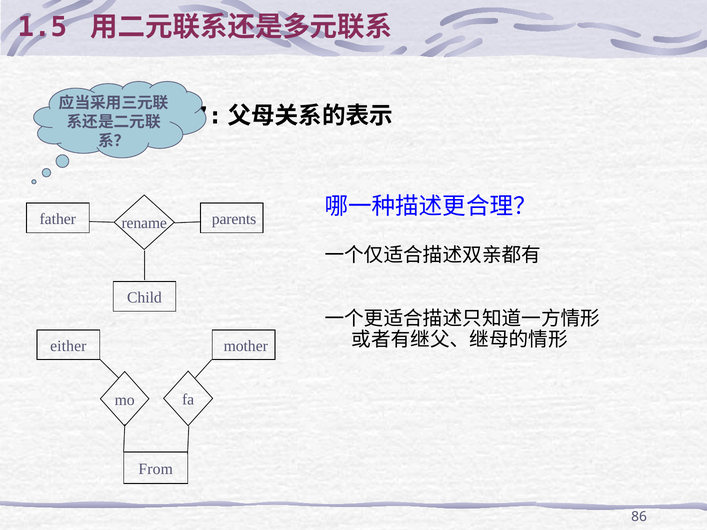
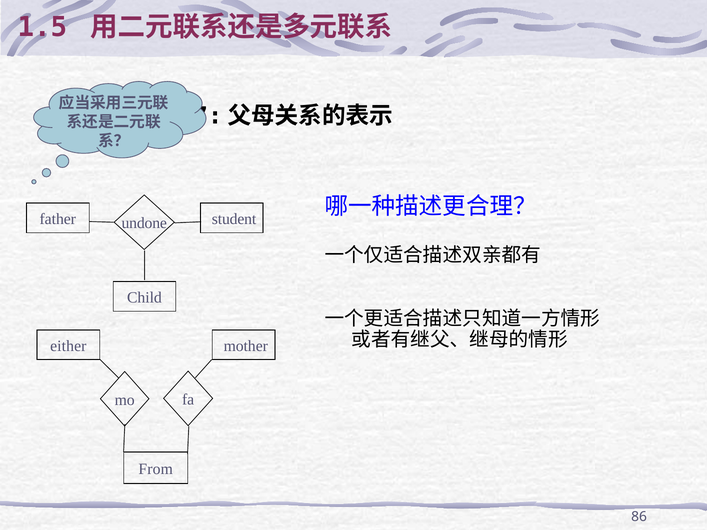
parents: parents -> student (234, 219)
rename: rename -> undone (144, 223)
